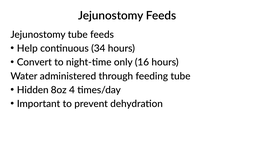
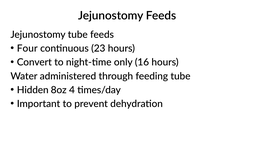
Help: Help -> Four (27, 49)
34: 34 -> 23 (98, 49)
